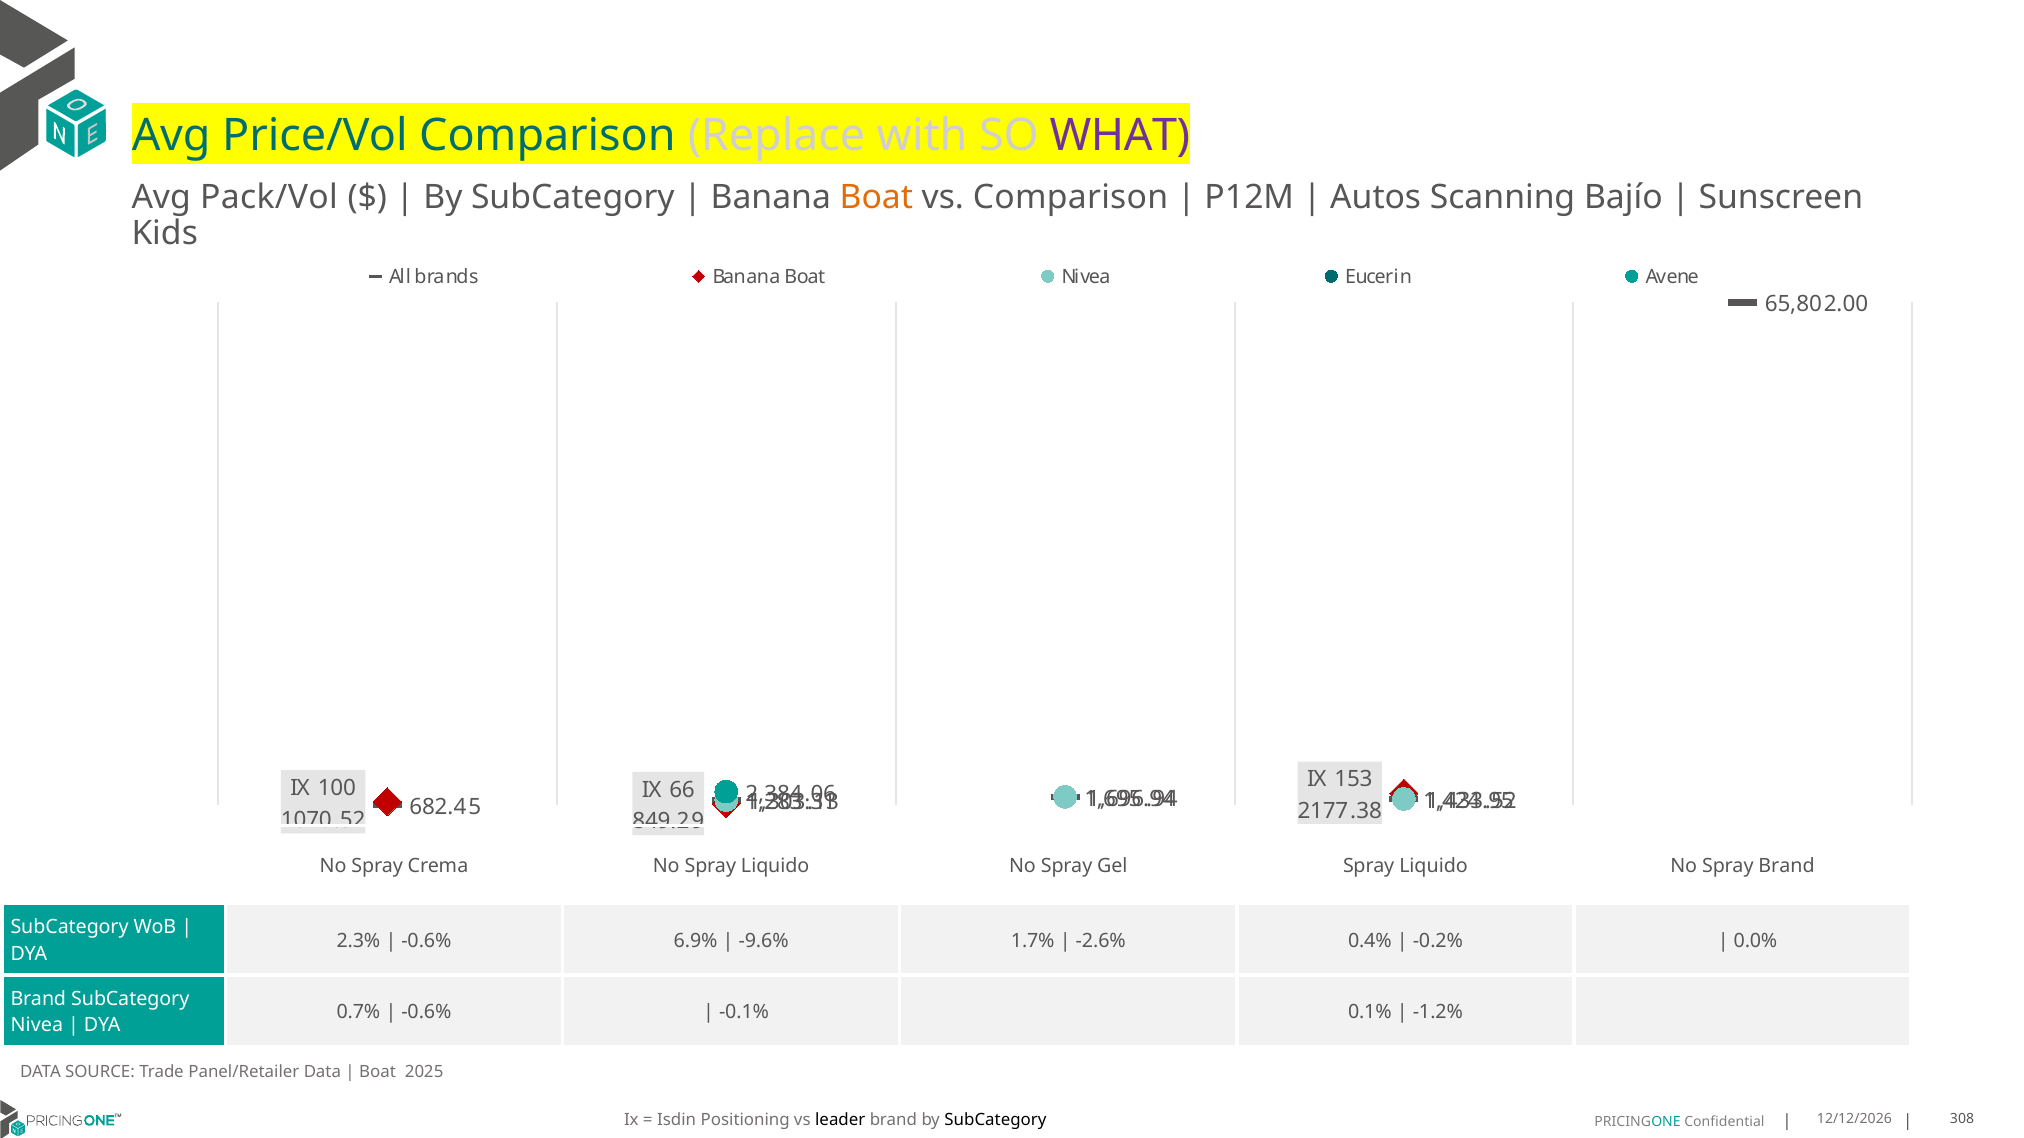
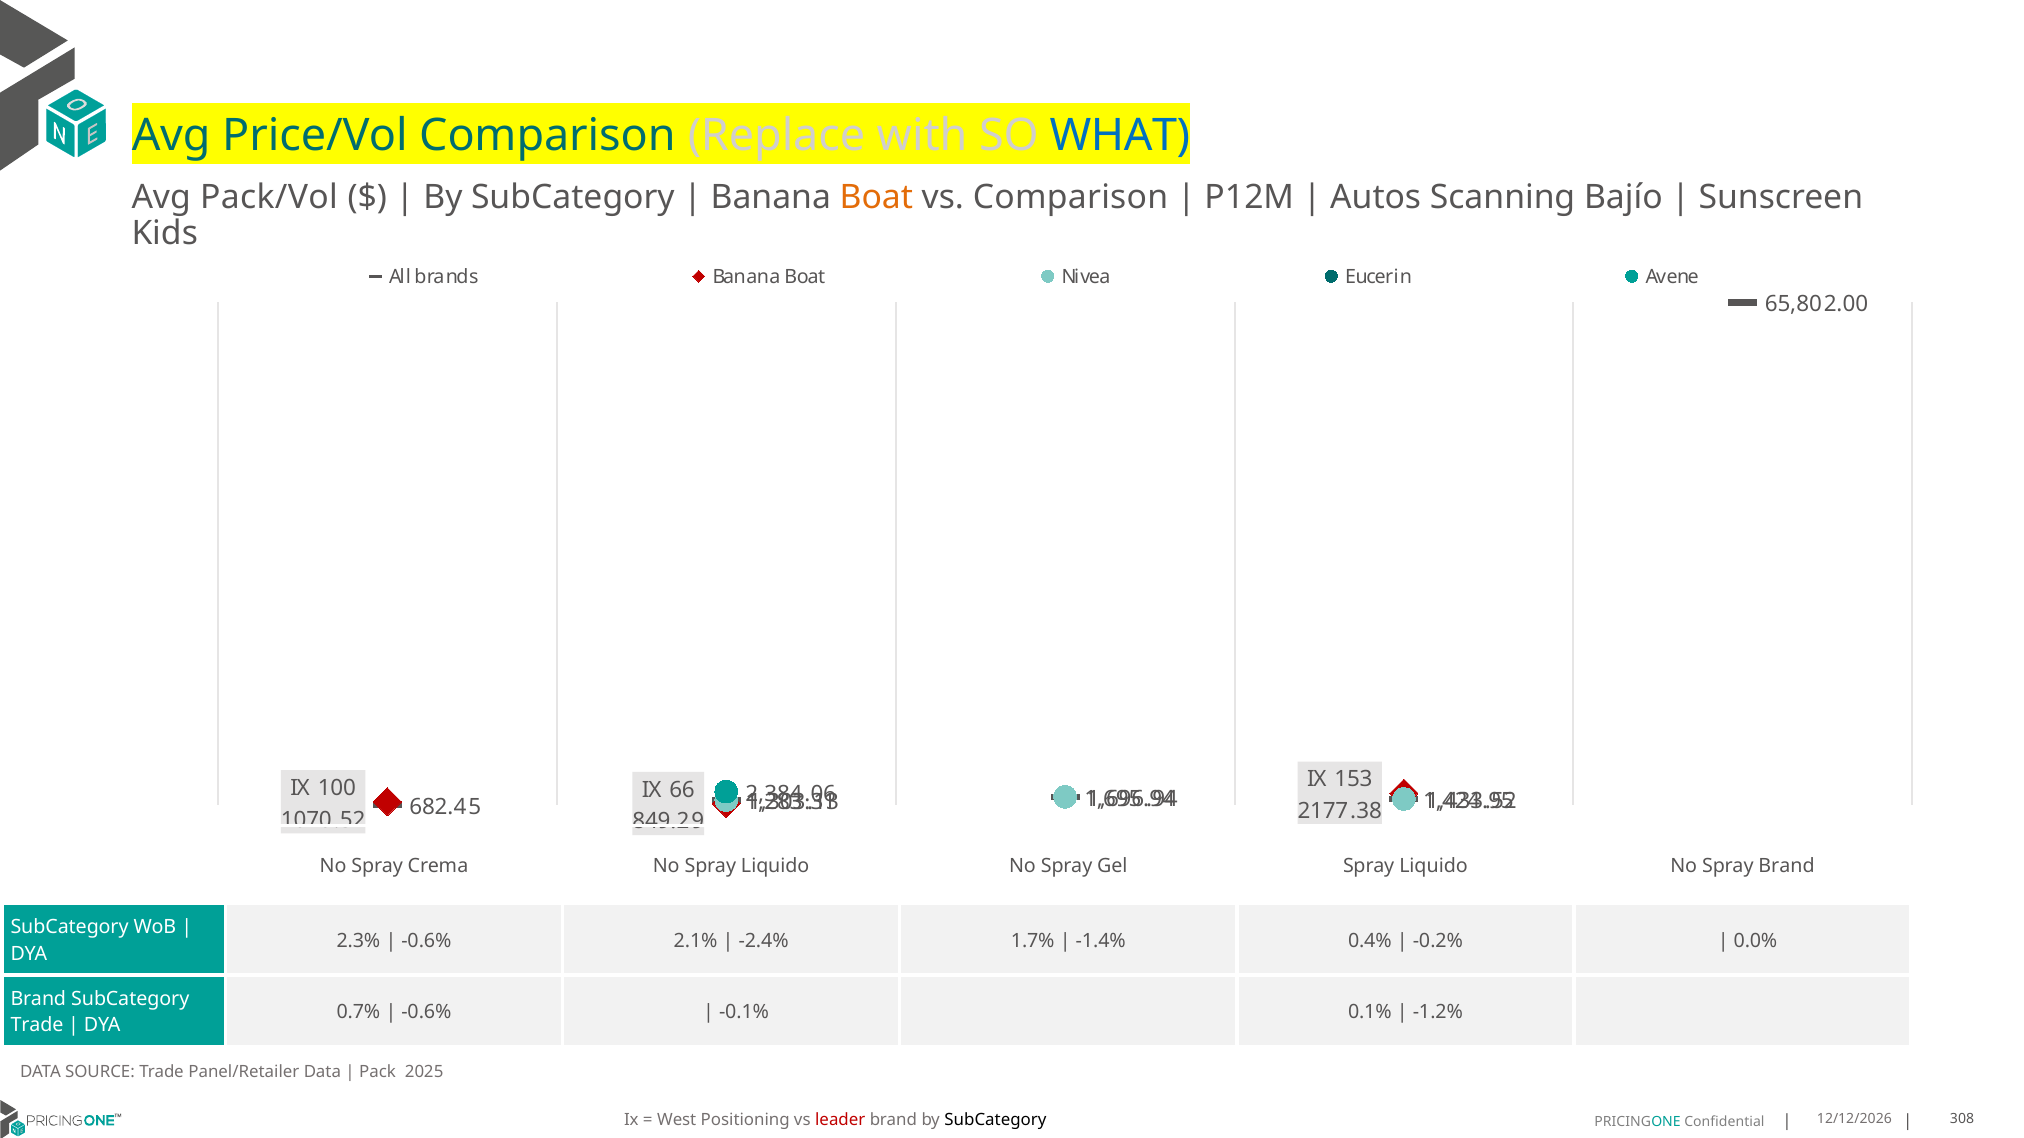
WHAT colour: purple -> blue (1120, 136)
6.9%: 6.9% -> 2.1% (696, 941)
-9.6%: -9.6% -> -2.4% (764, 941)
-2.6%: -2.6% -> -1.4% (1101, 941)
Nivea: Nivea -> Trade (37, 1026)
Boat: Boat -> Pack (378, 1072)
Isdin: Isdin -> West (677, 1121)
leader colour: black -> red (840, 1121)
